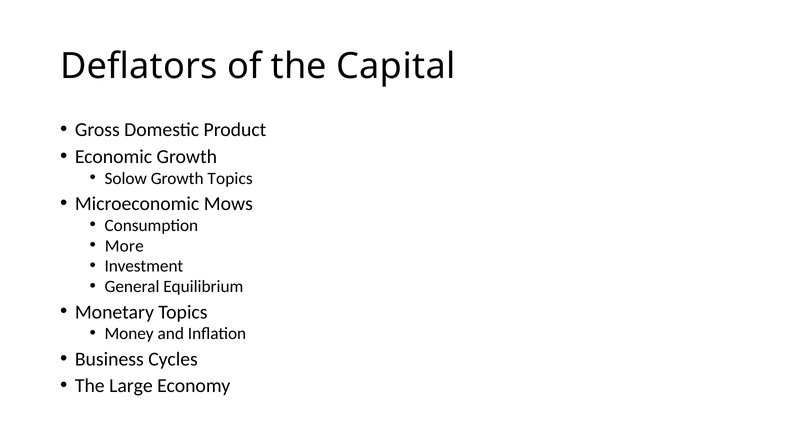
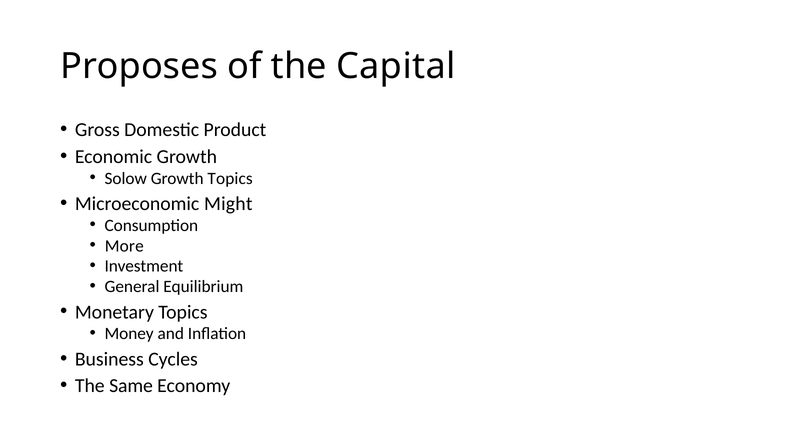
Deflators: Deflators -> Proposes (139, 66)
Mows: Mows -> Might (228, 203)
Large: Large -> Same (131, 385)
